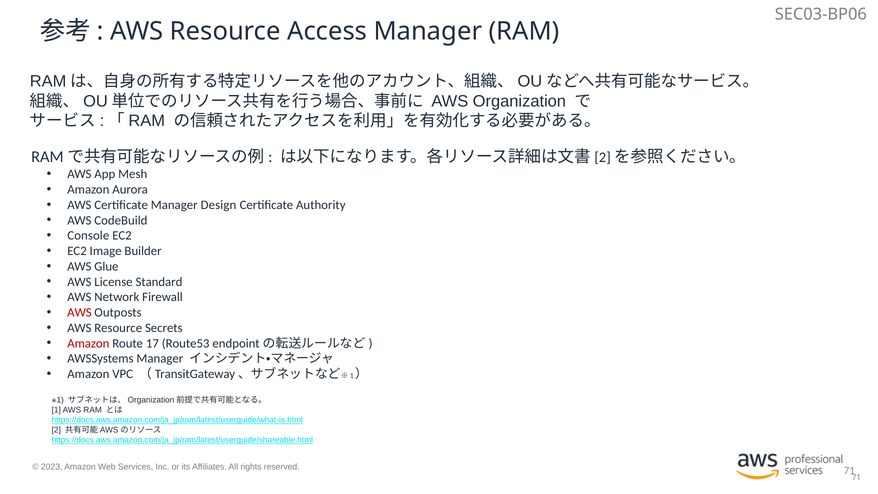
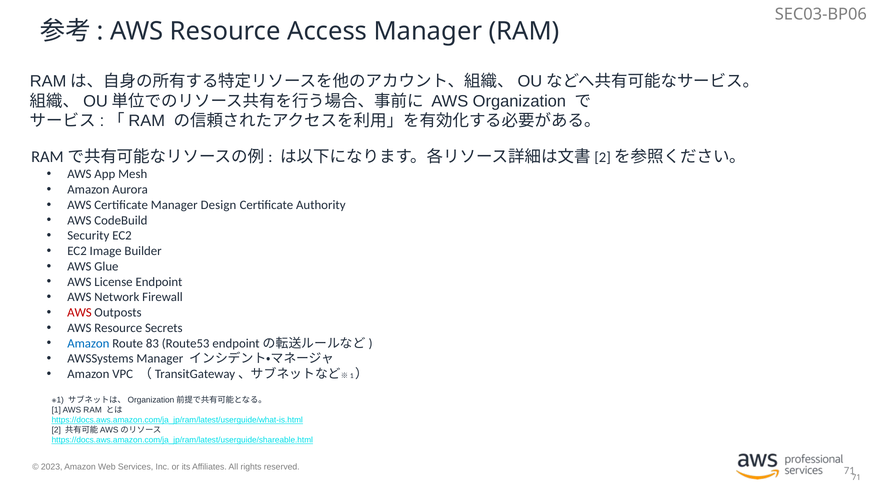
Console: Console -> Security (88, 236)
License Standard: Standard -> Endpoint (159, 282)
Amazon colour: red -> blue (88, 343)
17: 17 -> 83 (152, 343)
